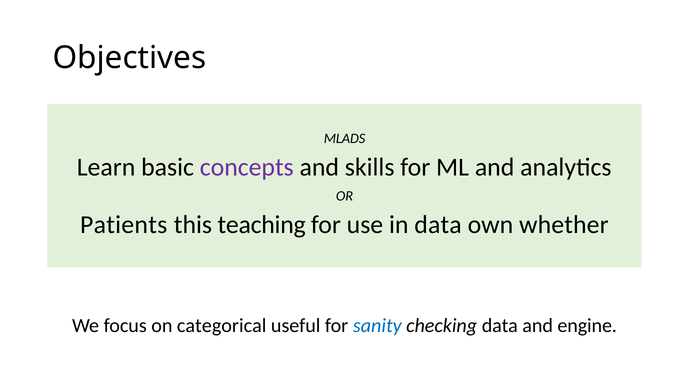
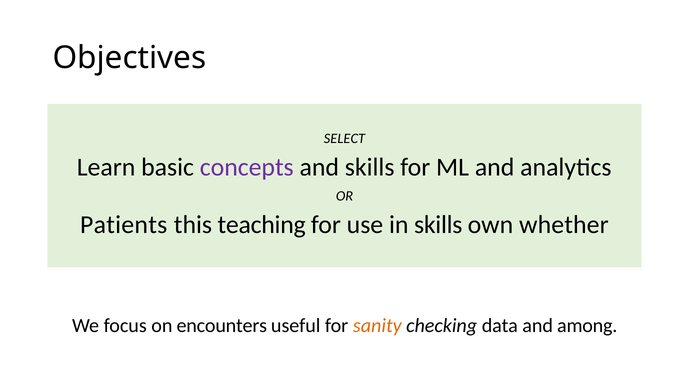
MLADS: MLADS -> SELECT (344, 139)
in data: data -> skills (438, 225)
categorical: categorical -> encounters (222, 326)
sanity colour: blue -> orange (377, 326)
engine: engine -> among (587, 326)
